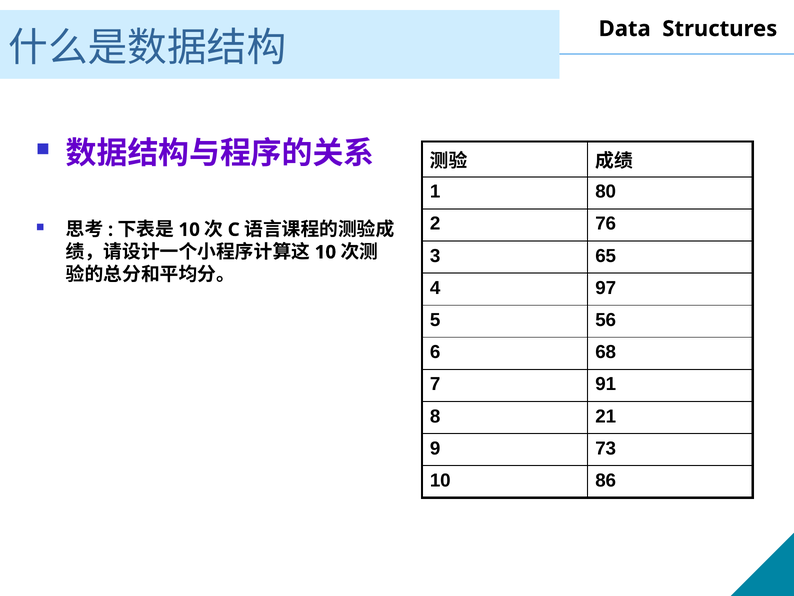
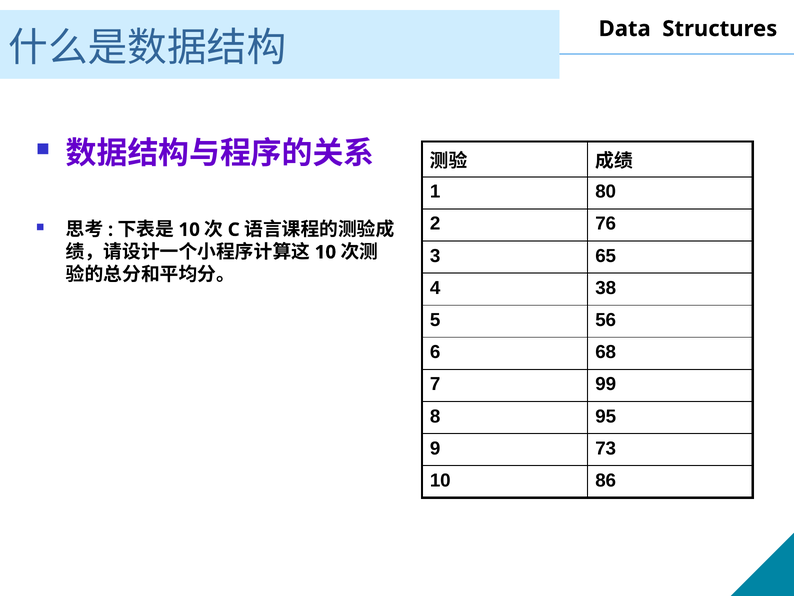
97: 97 -> 38 (606, 288)
91: 91 -> 99 (606, 384)
21: 21 -> 95 (606, 416)
